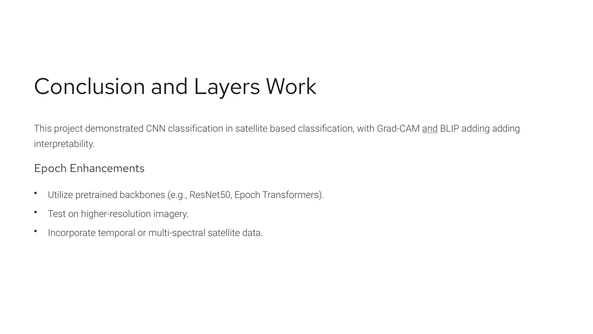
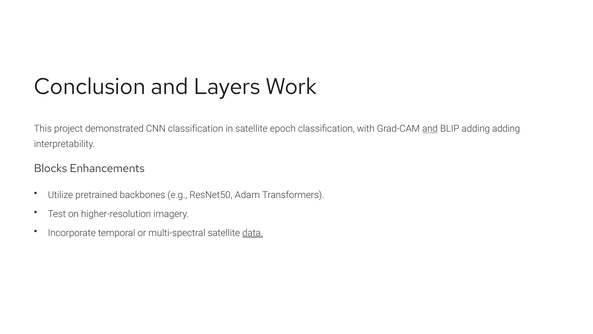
based: based -> epoch (283, 129)
Epoch: Epoch -> Blocks (51, 168)
ResNet50 Epoch: Epoch -> Adam (247, 195)
data underline: none -> present (253, 233)
